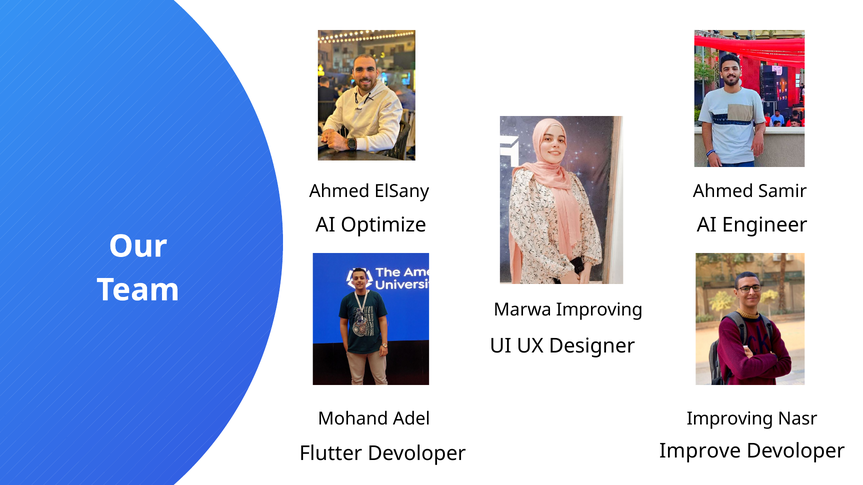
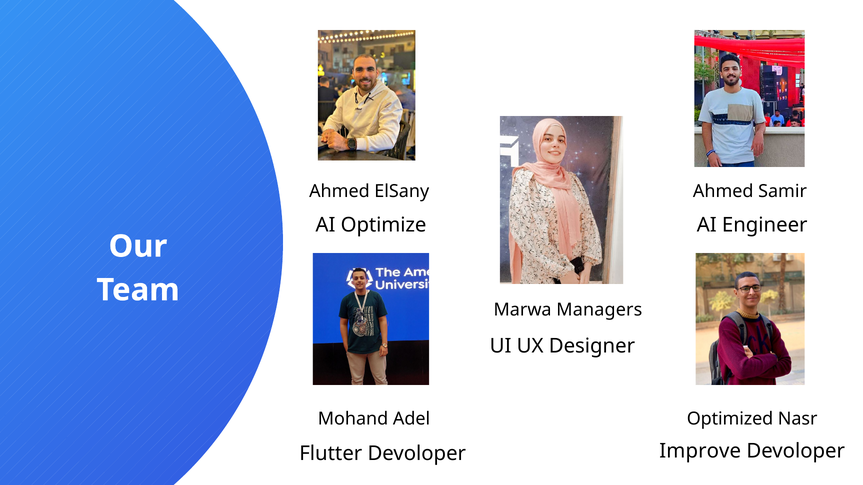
Marwa Improving: Improving -> Managers (599, 310)
Improving: Improving -> Optimized (730, 419)
